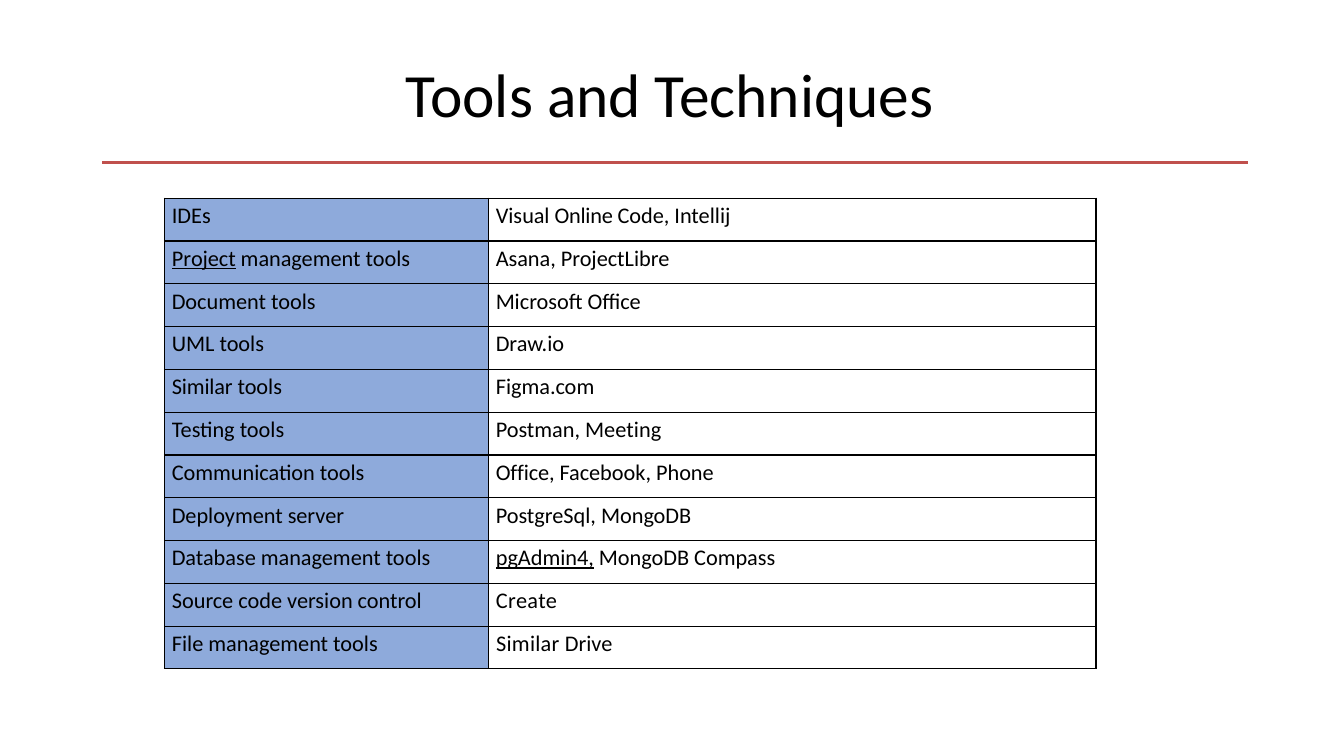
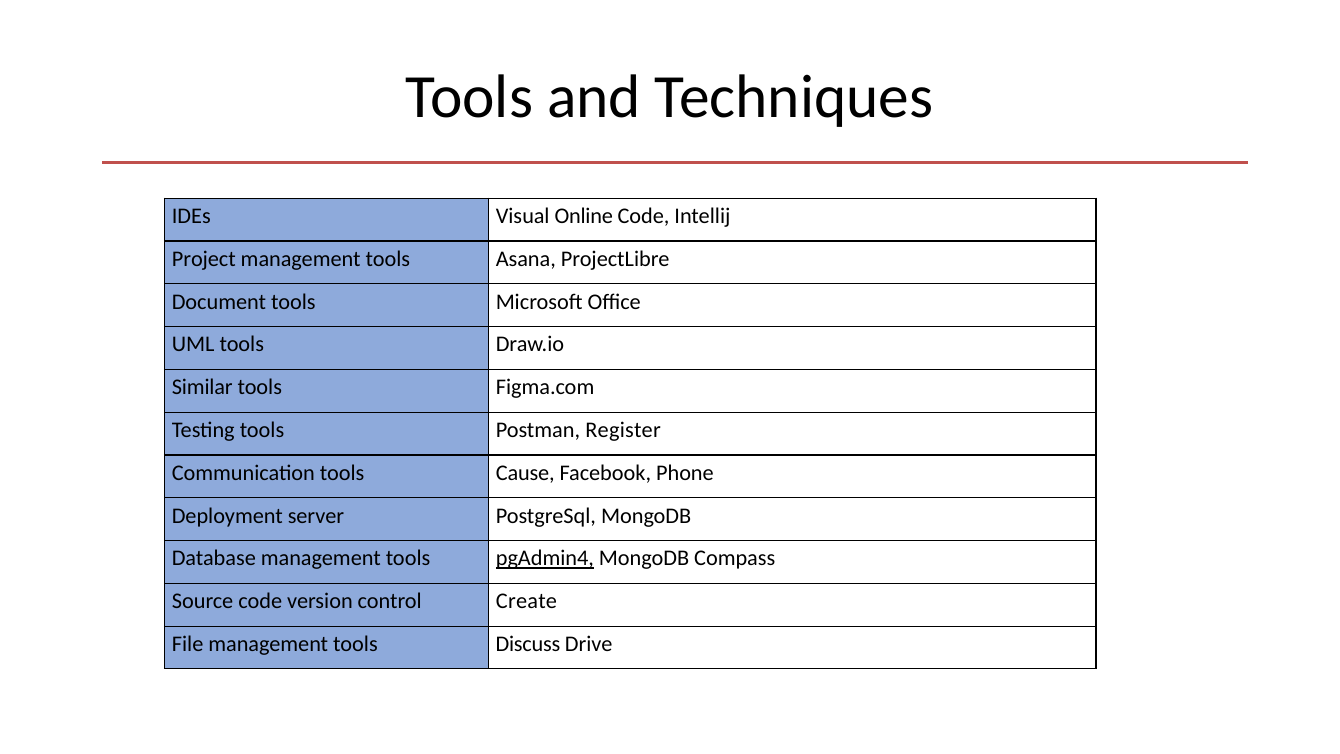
Project underline: present -> none (204, 259)
Meeting: Meeting -> Register (623, 430)
tools Office: Office -> Cause (525, 473)
tools Similar: Similar -> Discuss (528, 644)
